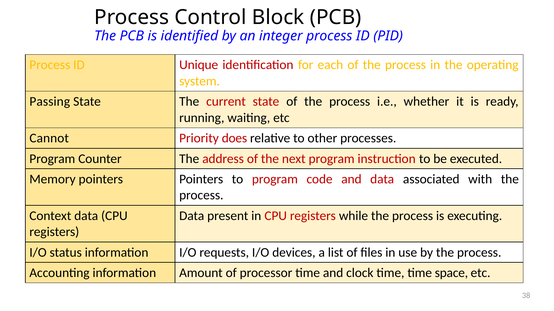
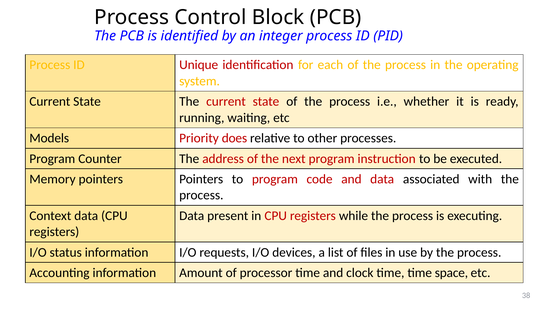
Passing: Passing -> Current (50, 102)
Cannot: Cannot -> Models (49, 139)
